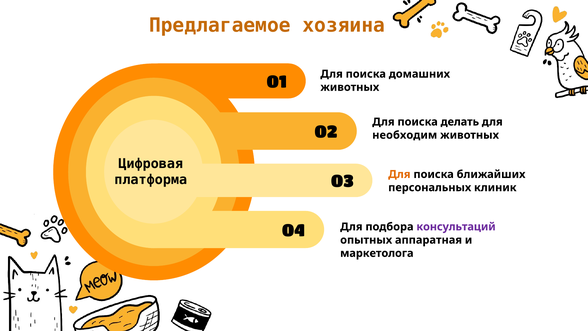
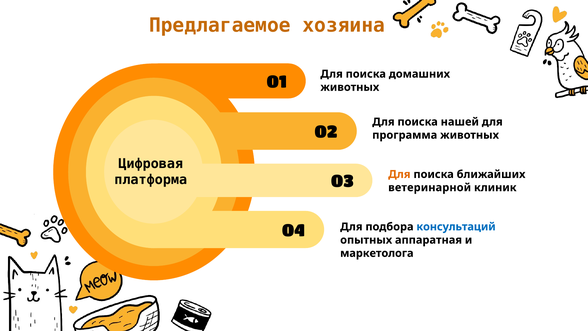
делать: делать -> нашей (460, 122)
необходим: необходим -> программа (405, 135)
персональных: персональных -> ветеринарной (430, 187)
консультаций colour: purple -> blue (456, 227)
